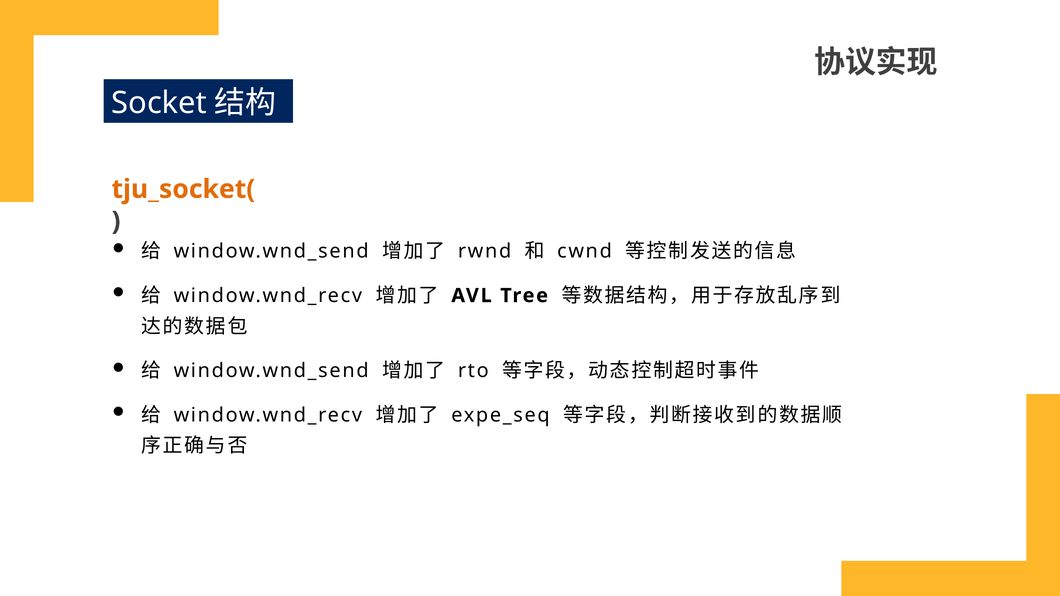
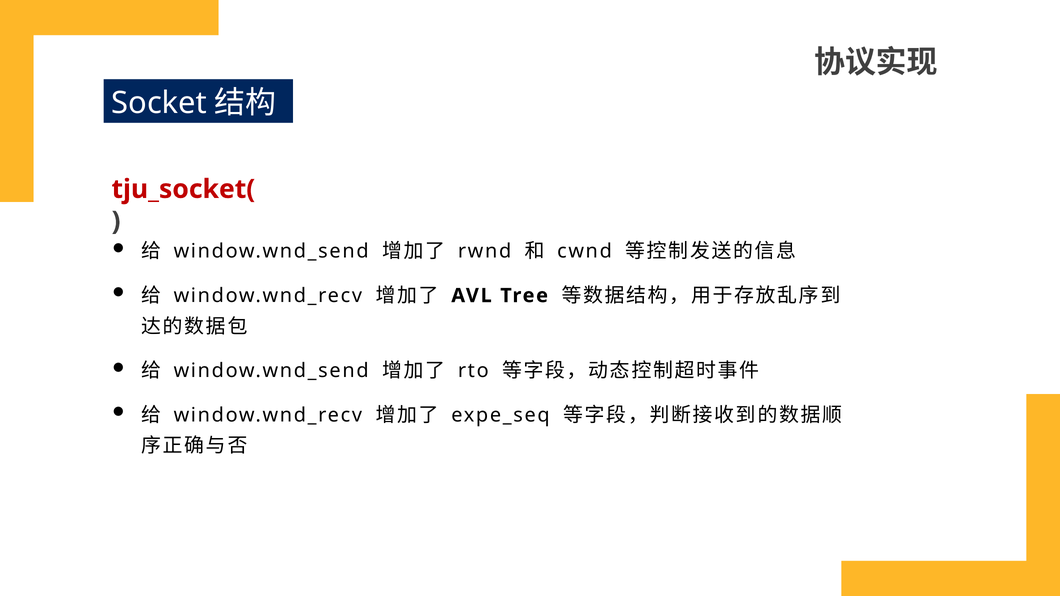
tju_socket( colour: orange -> red (183, 189)
